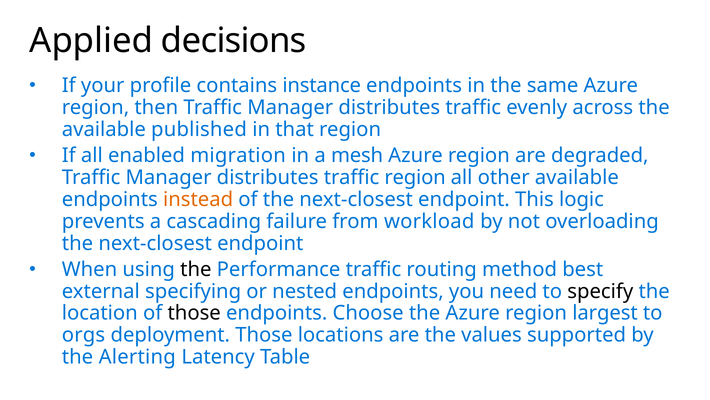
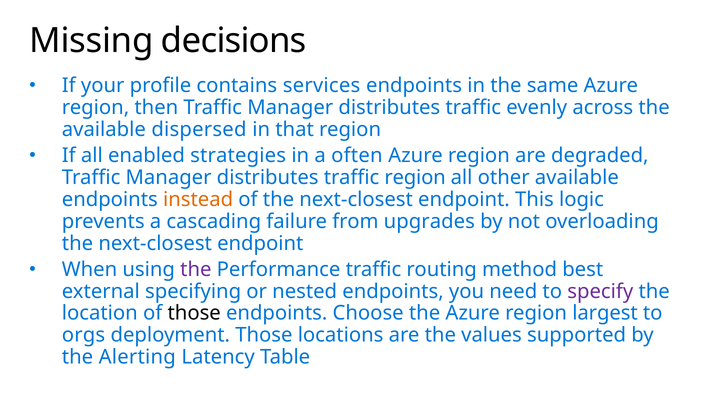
Applied: Applied -> Missing (91, 41)
instance: instance -> services (322, 85)
published: published -> dispersed (199, 129)
migration: migration -> strategies (238, 155)
mesh: mesh -> often (357, 155)
workload: workload -> upgrades (429, 221)
the colour: black -> purple (196, 269)
specify colour: black -> purple (600, 291)
